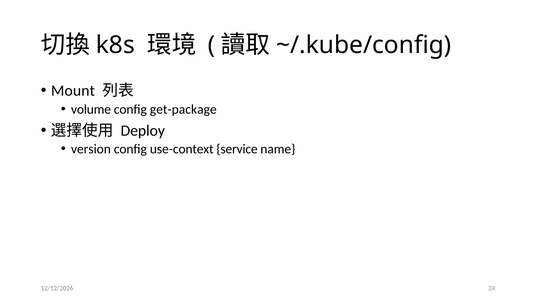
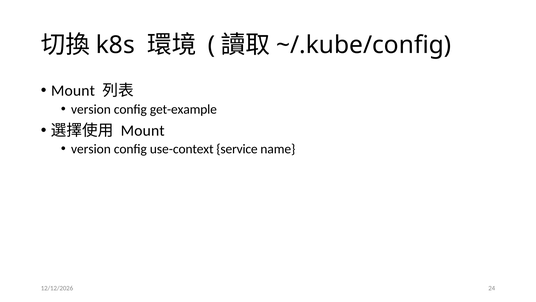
volume: volume -> version (91, 109)
get-package: get-package -> get-example (183, 109)
Deploy: Deploy -> Mount (143, 130)
